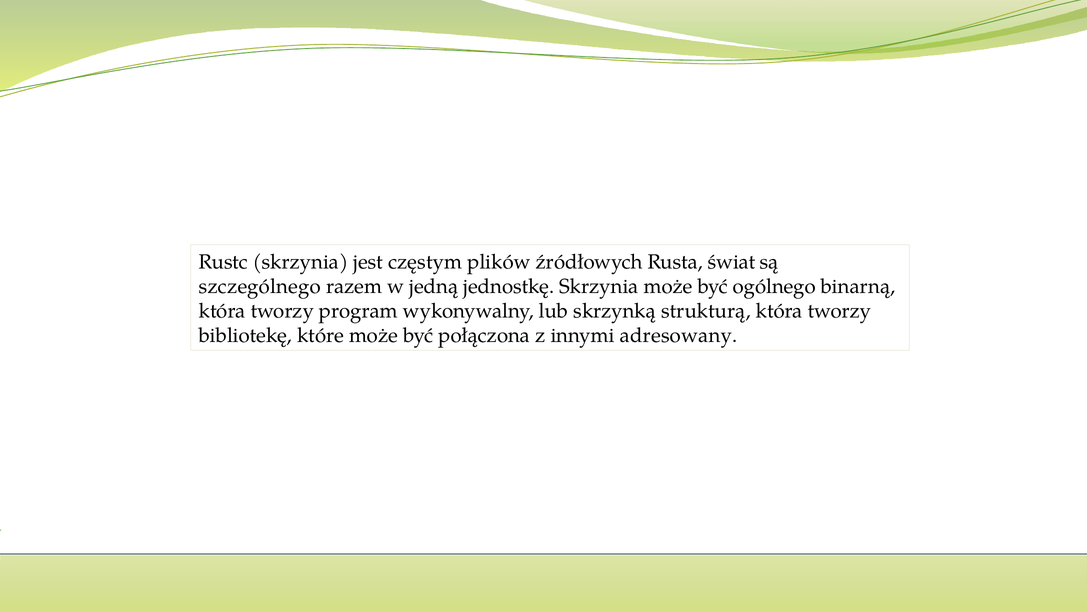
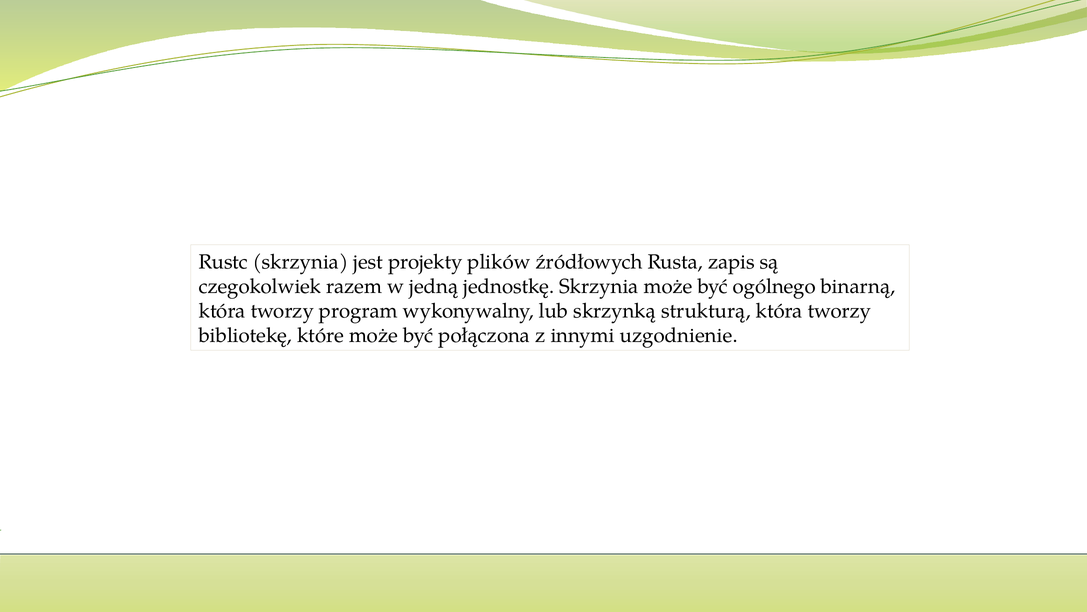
częstym: częstym -> projekty (425, 262)
świat: świat -> zapis (731, 262)
szczególnego: szczególnego -> czegokolwiek (260, 286)
adresowany: adresowany -> uzgodnienie (679, 335)
